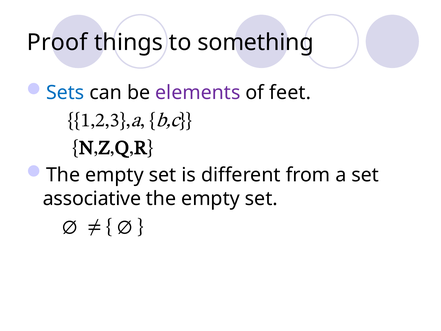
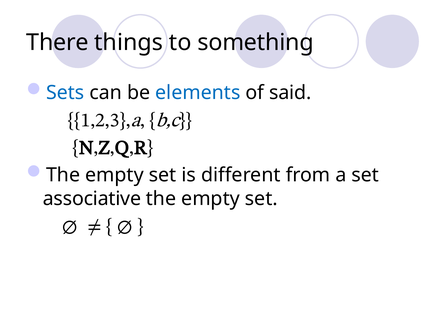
Proof: Proof -> There (57, 42)
elements colour: purple -> blue (198, 93)
feet: feet -> said (290, 93)
